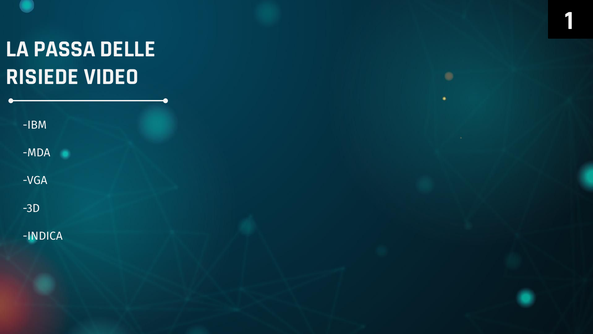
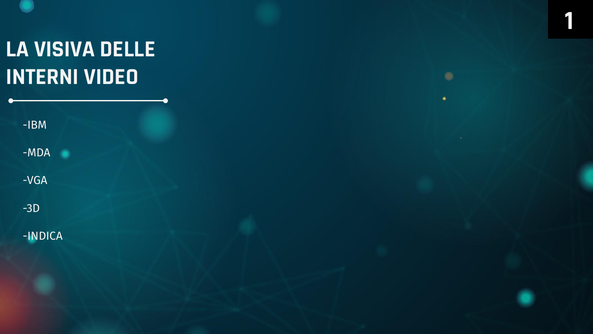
PASSA: PASSA -> VISIVA (65, 49)
RISIEDE: RISIEDE -> INTERNI (42, 77)
